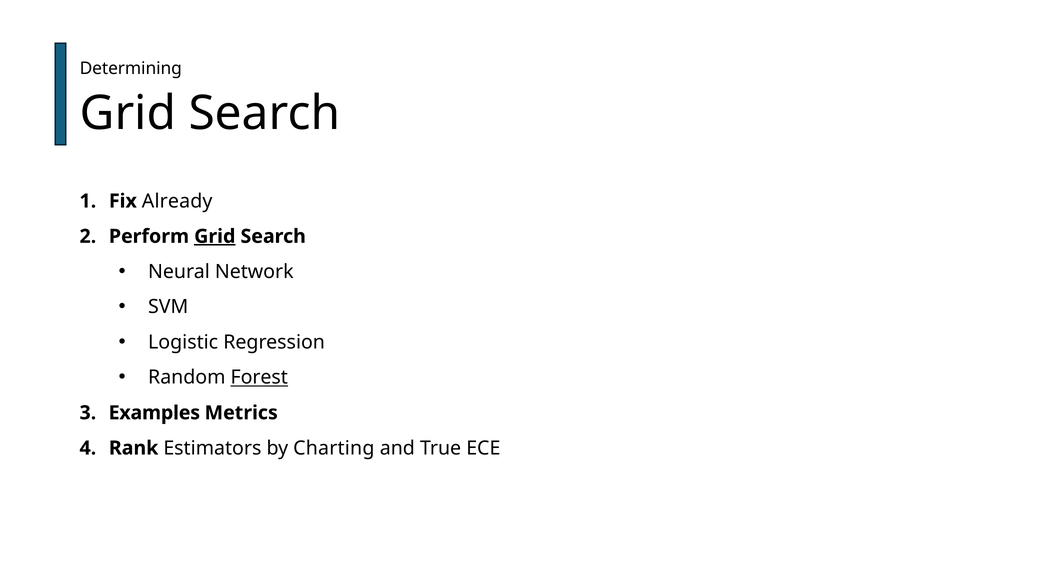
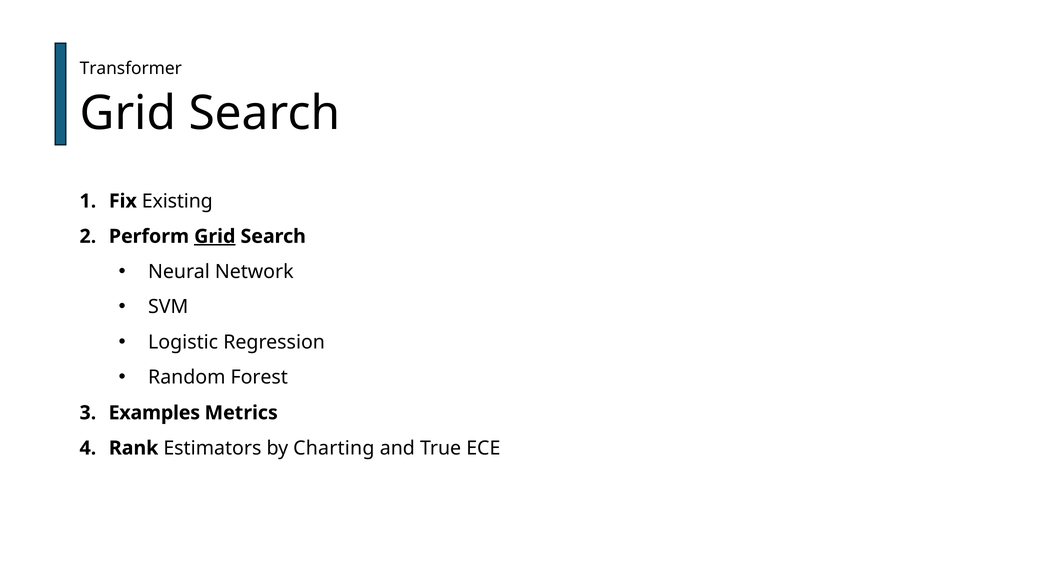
Determining: Determining -> Transformer (131, 68)
Already: Already -> Existing (177, 201)
Forest underline: present -> none (259, 377)
